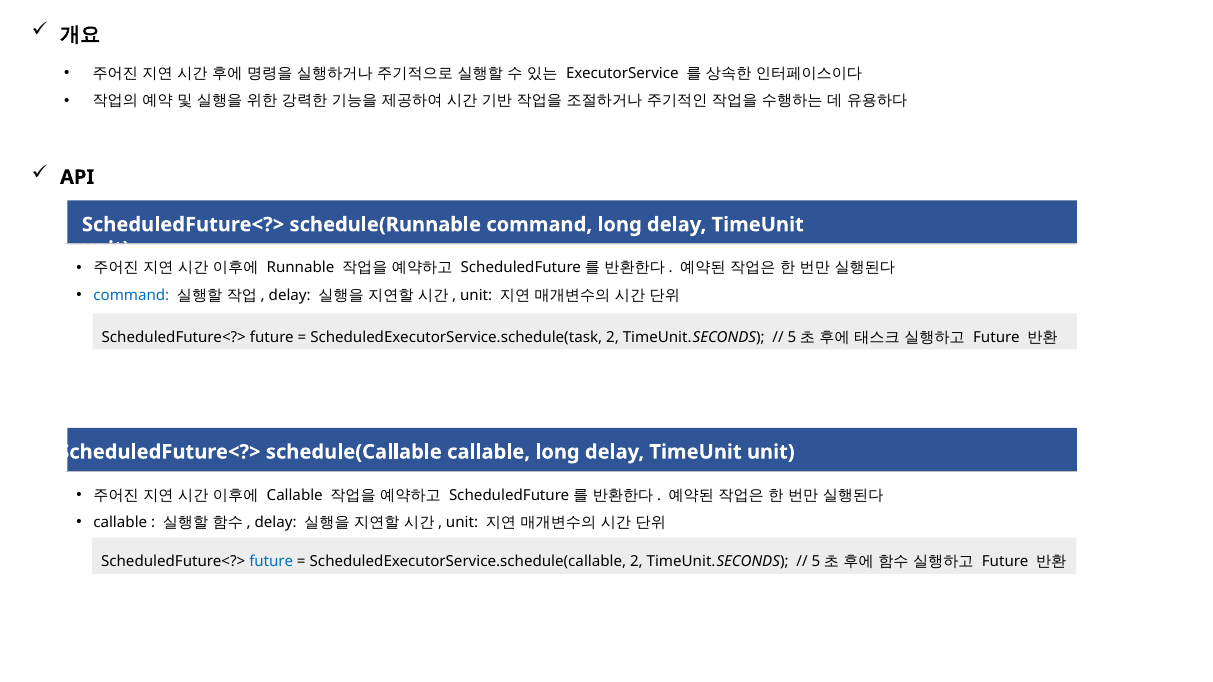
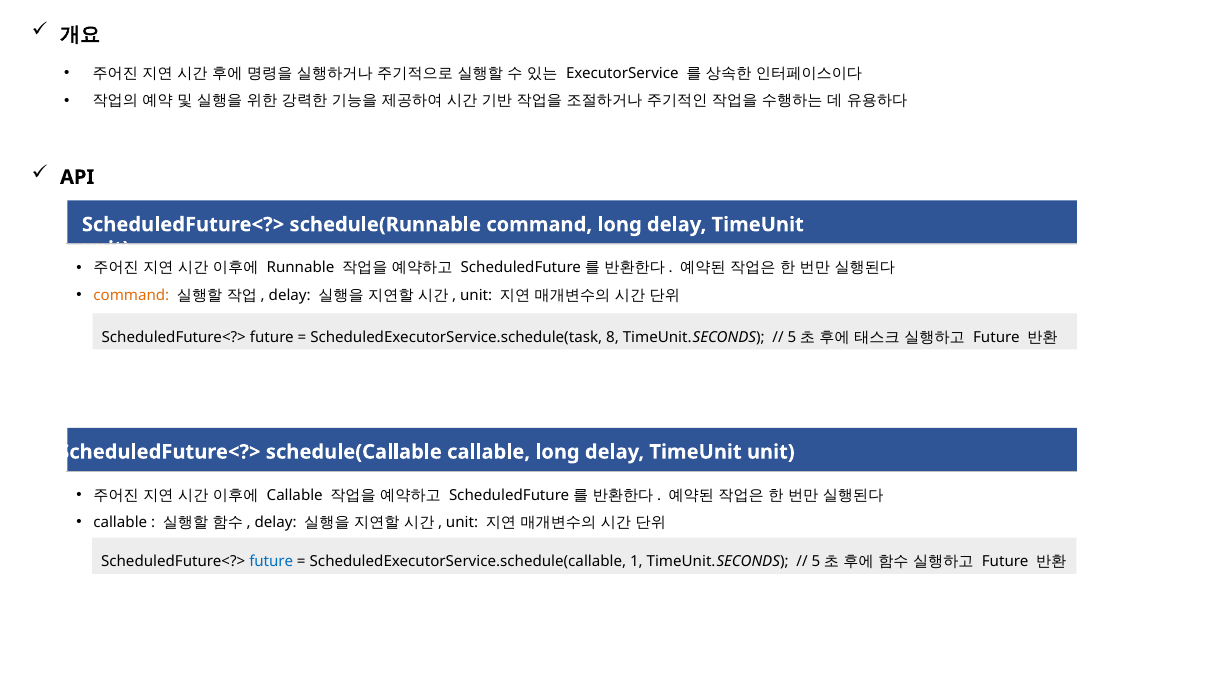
command colour: blue -> orange (131, 295)
ScheduledExecutorService.schedule(task 2: 2 -> 8 (613, 337)
ScheduledExecutorService.schedule(callable 2: 2 -> 1 (636, 562)
